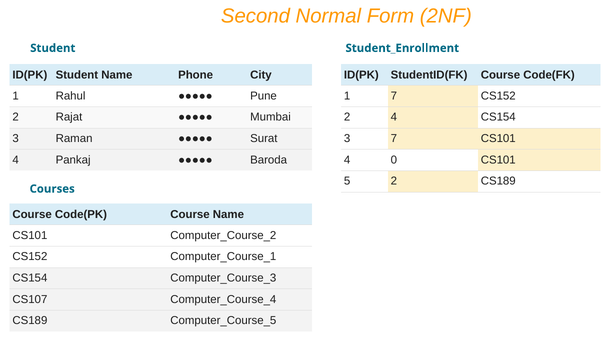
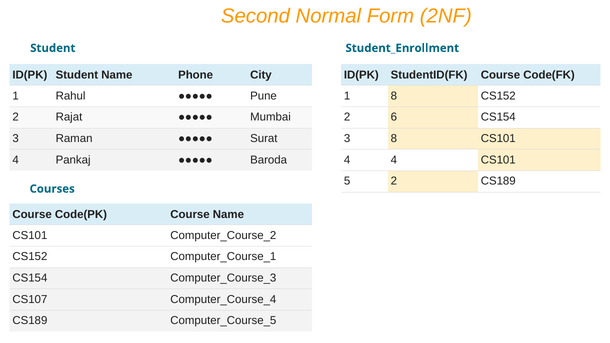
1 7: 7 -> 8 (394, 96)
2 4: 4 -> 6 (394, 117)
3 7: 7 -> 8 (394, 139)
4 0: 0 -> 4 (394, 160)
